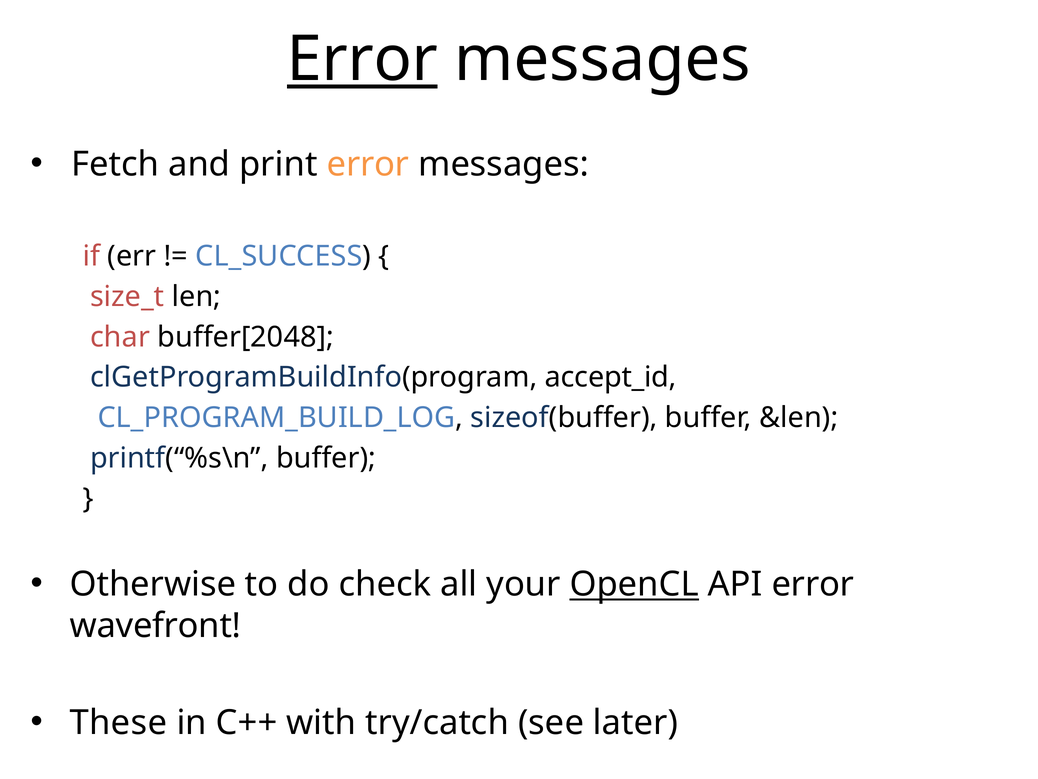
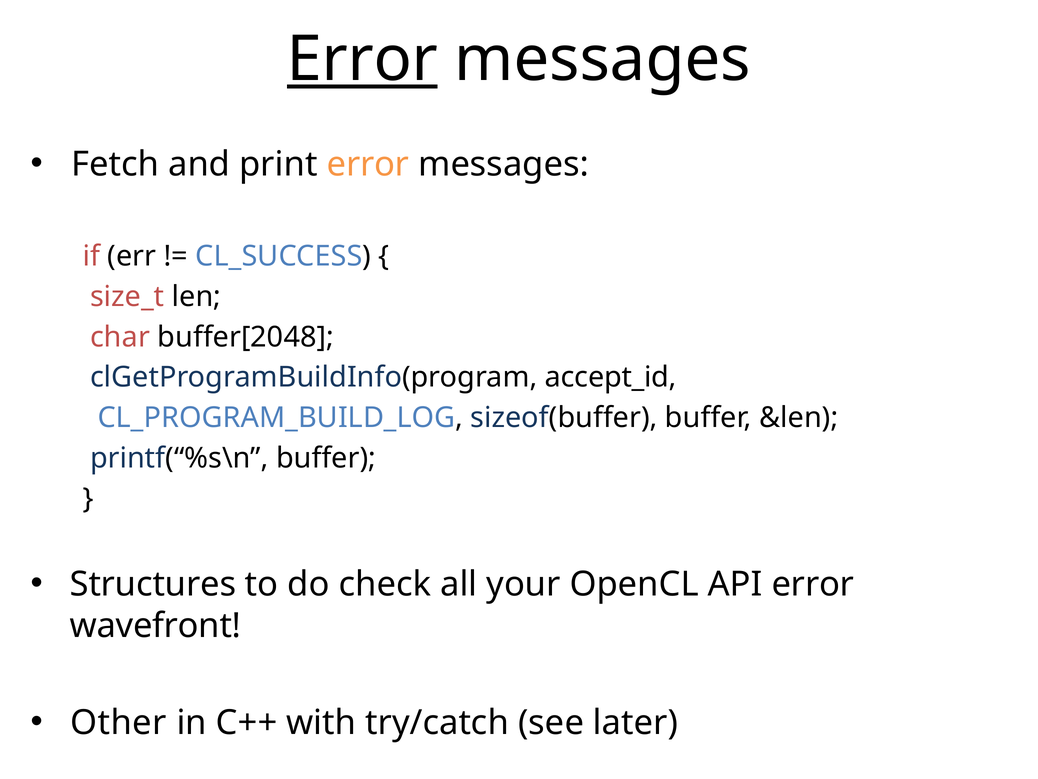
Otherwise: Otherwise -> Structures (153, 584)
OpenCL underline: present -> none (634, 584)
These: These -> Other (118, 722)
